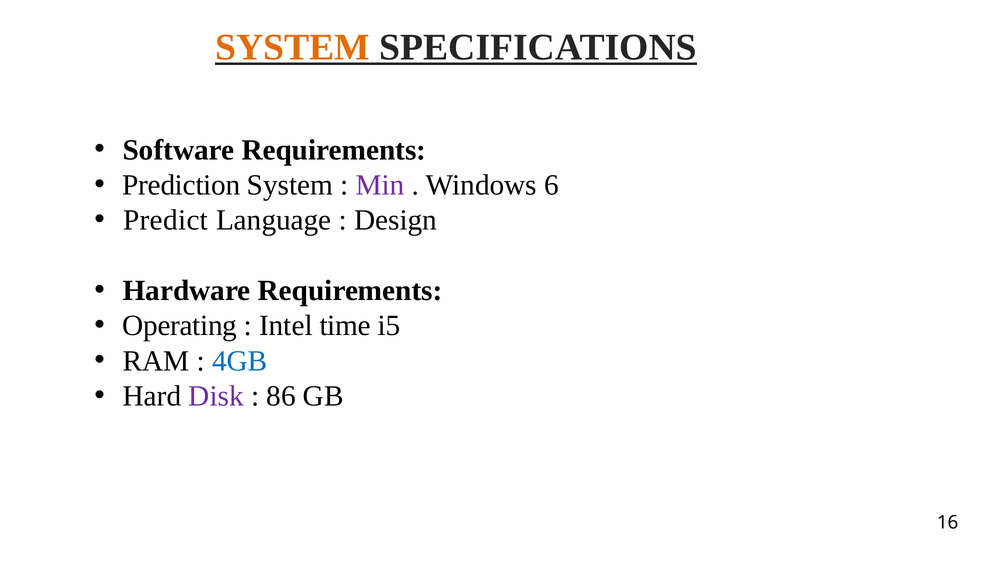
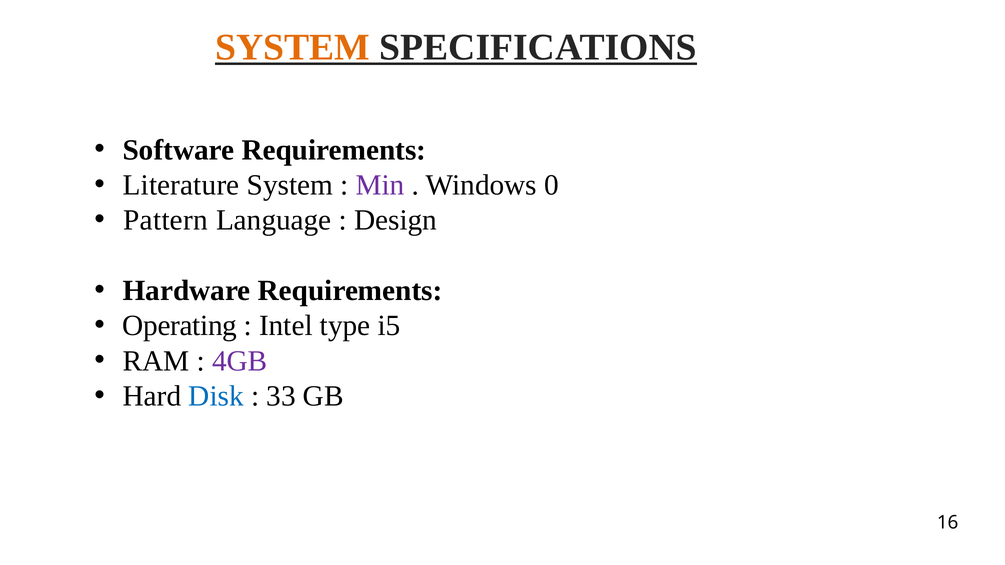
Prediction: Prediction -> Literature (181, 185)
6: 6 -> 0 (551, 185)
Predict: Predict -> Pattern (166, 220)
time: time -> type (345, 326)
4GB colour: blue -> purple (240, 361)
Disk colour: purple -> blue (216, 396)
86: 86 -> 33 (281, 396)
